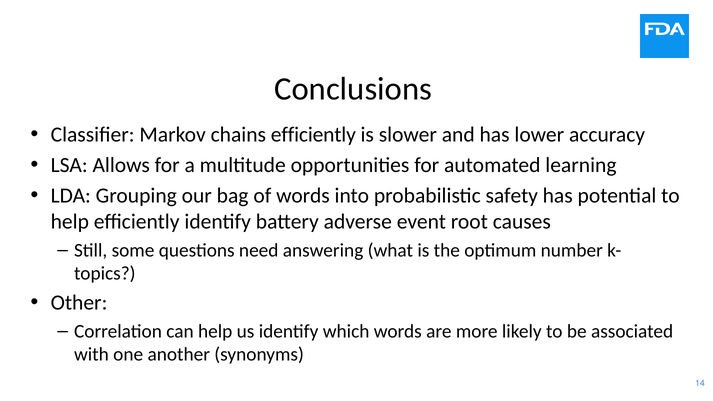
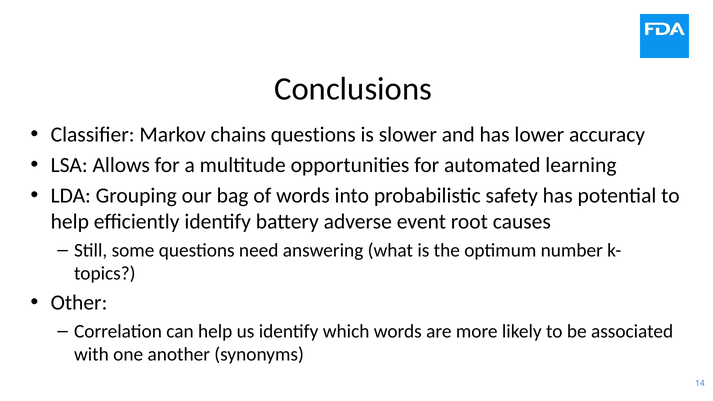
chains efficiently: efficiently -> questions (313, 135)
